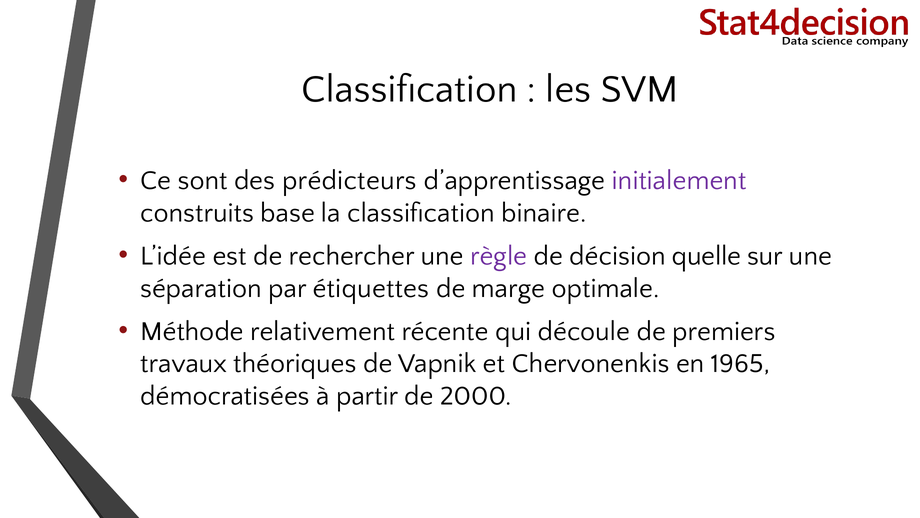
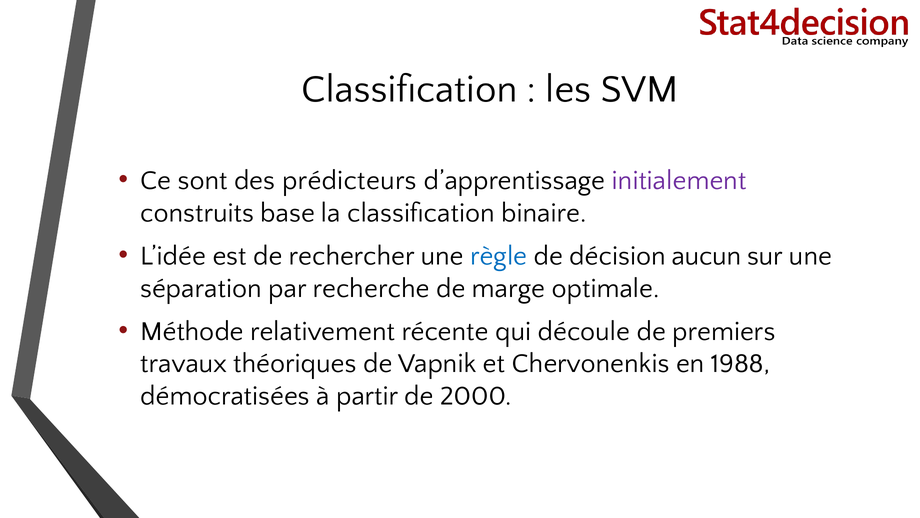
règle colour: purple -> blue (499, 256)
quelle: quelle -> aucun (707, 256)
étiquettes: étiquettes -> recherche (371, 288)
1965: 1965 -> 1988 (741, 363)
